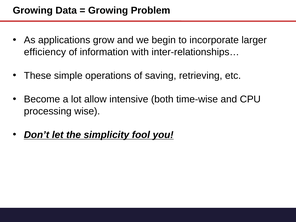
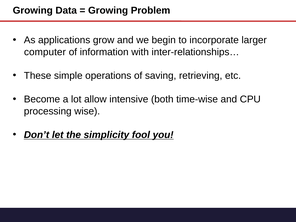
efficiency: efficiency -> computer (45, 52)
